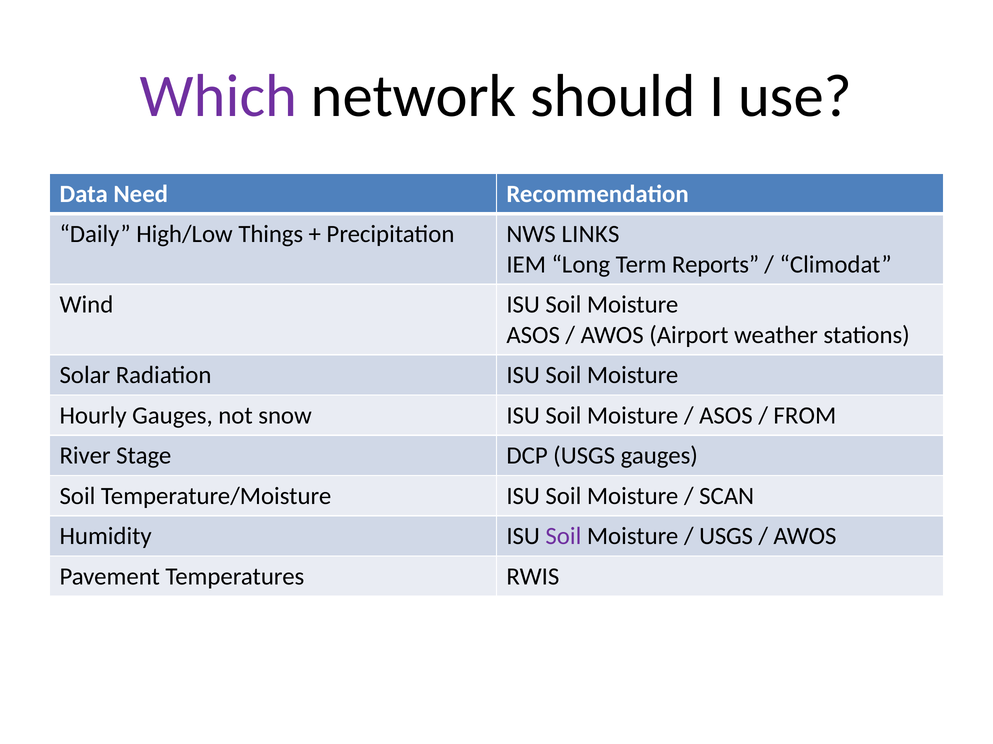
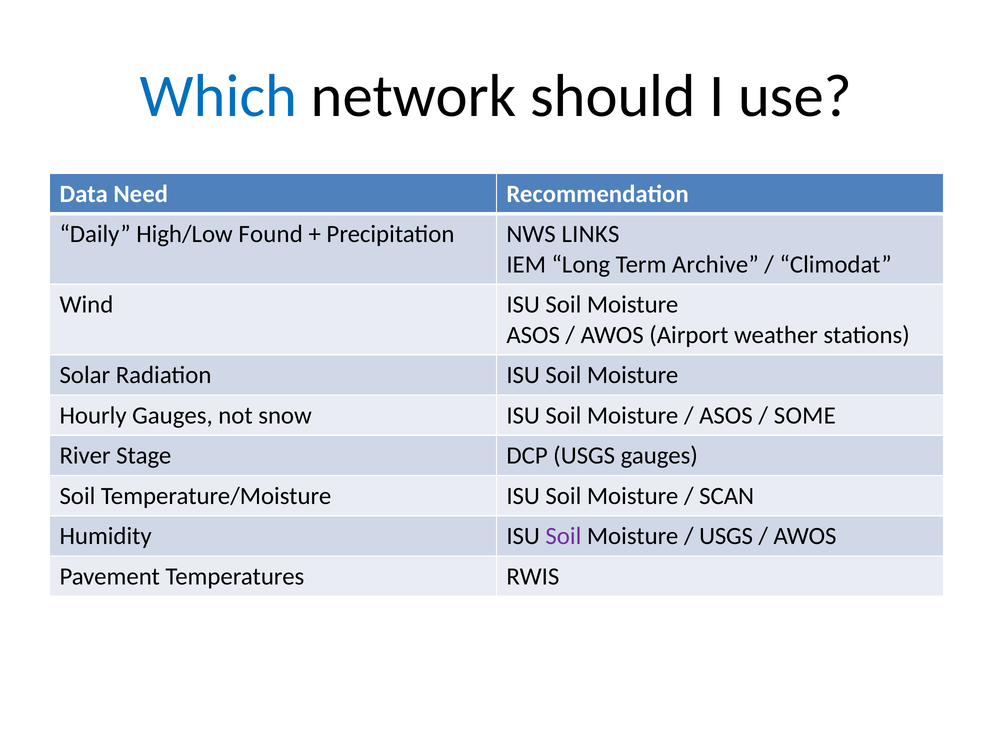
Which colour: purple -> blue (219, 96)
Things: Things -> Found (271, 234)
Reports: Reports -> Archive (715, 265)
FROM: FROM -> SOME (805, 416)
